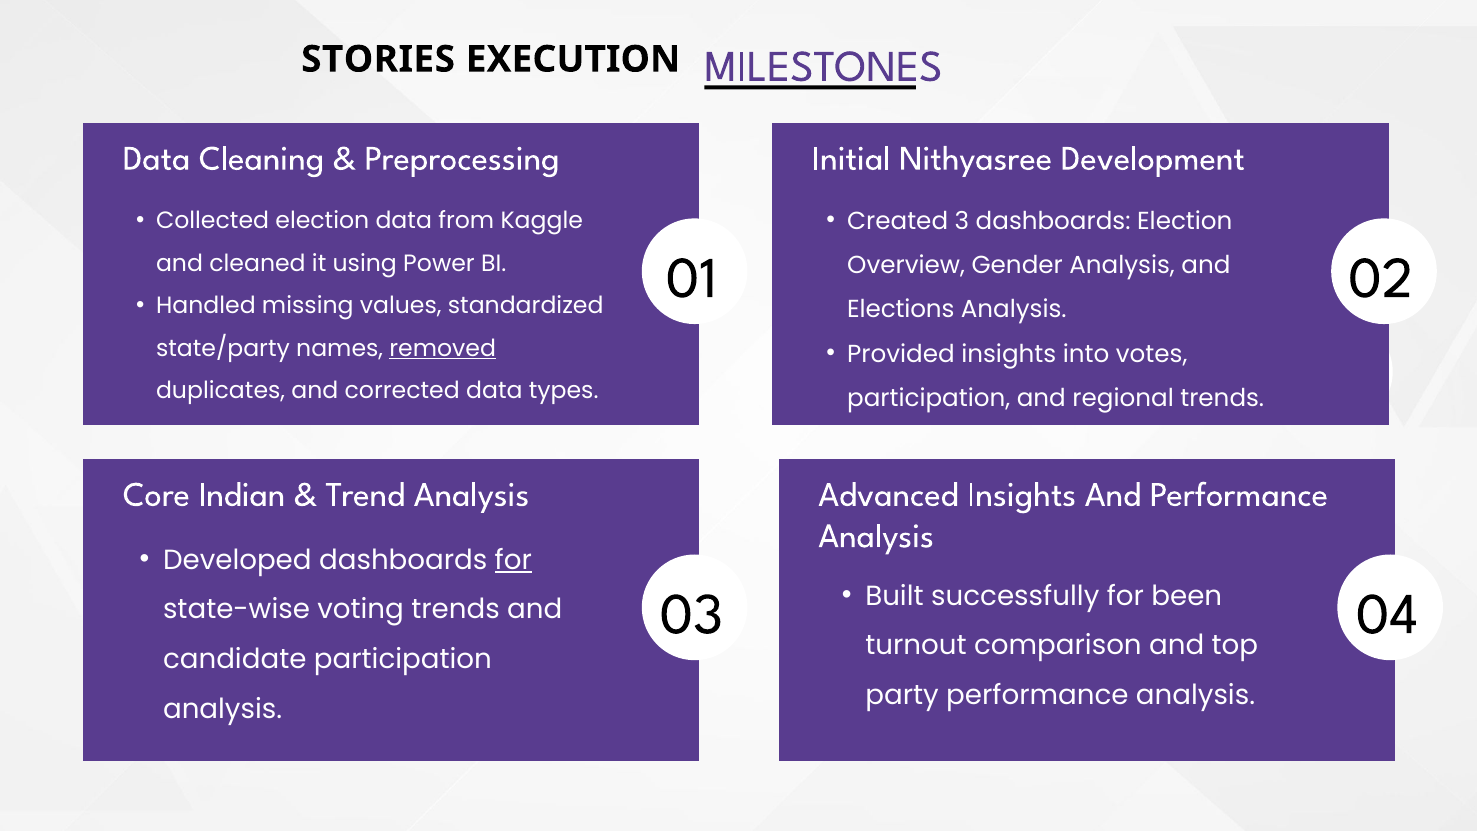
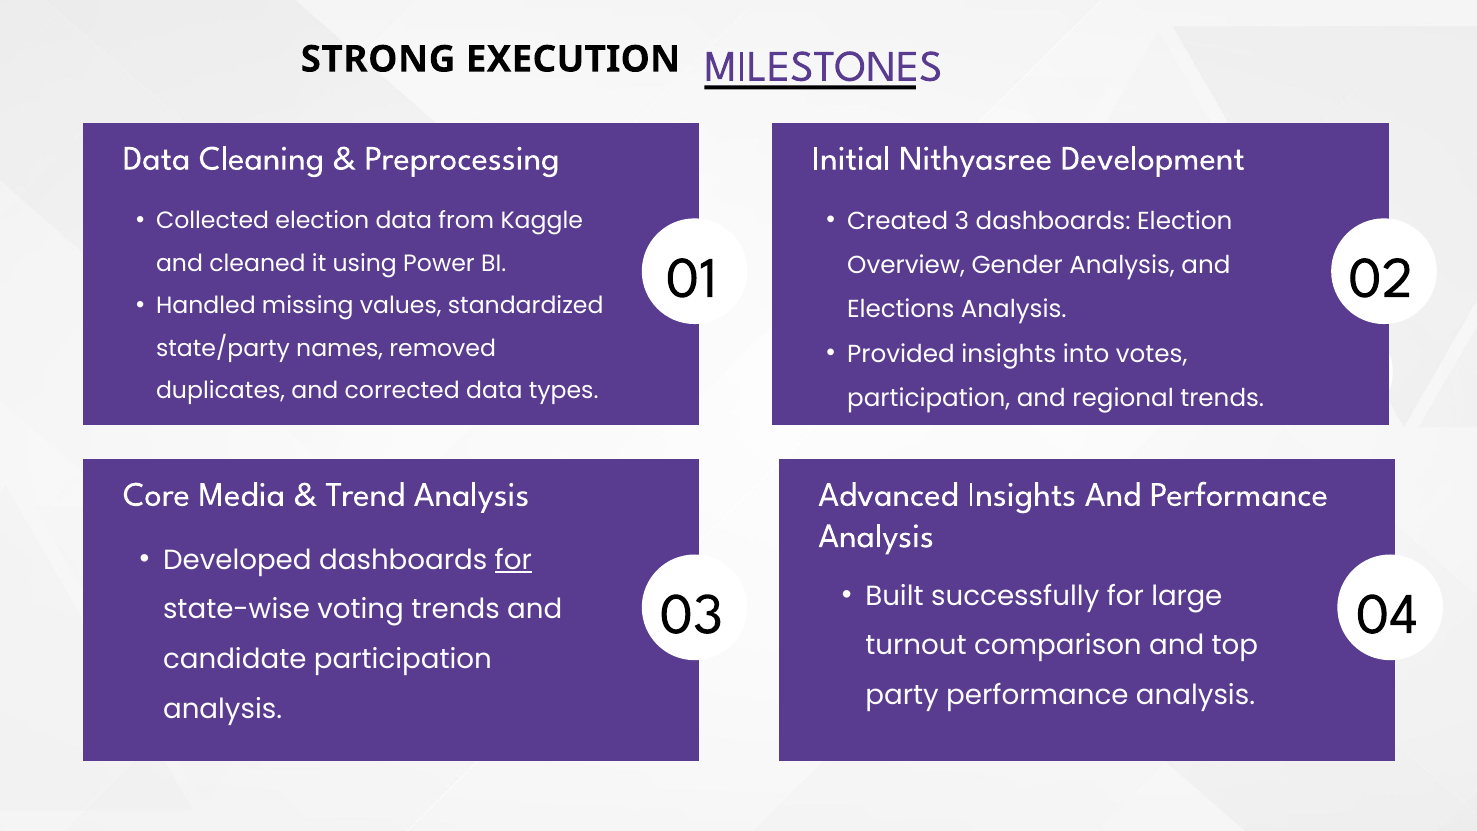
STORIES: STORIES -> STRONG (378, 59)
removed underline: present -> none (443, 348)
Indian: Indian -> Media (242, 494)
been: been -> large (1187, 596)
